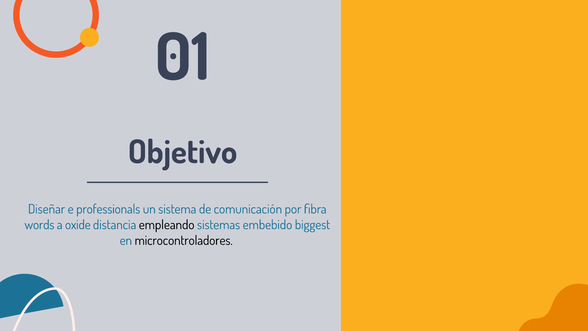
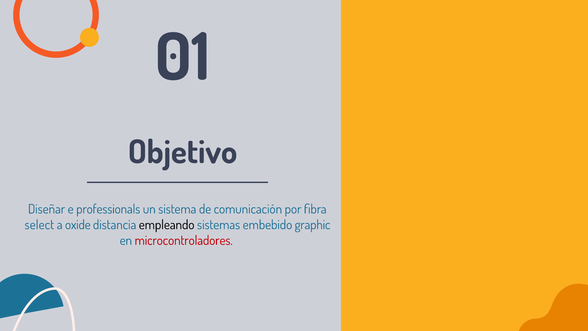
words: words -> select (39, 225)
biggest: biggest -> graphic (312, 225)
microcontroladores colour: black -> red (184, 240)
